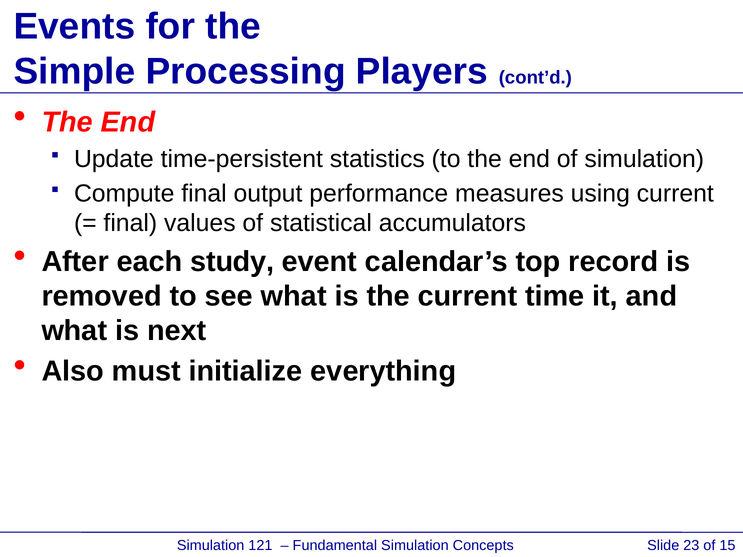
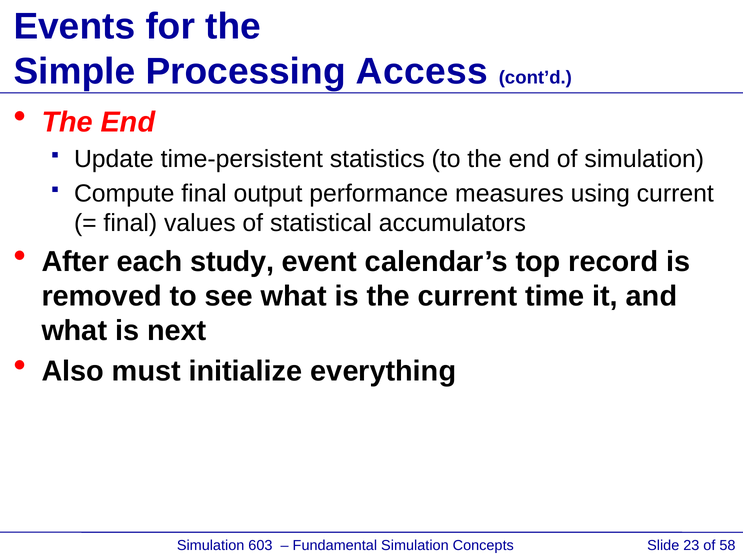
Players: Players -> Access (422, 71)
121: 121 -> 603 (260, 546)
15: 15 -> 58 (727, 546)
